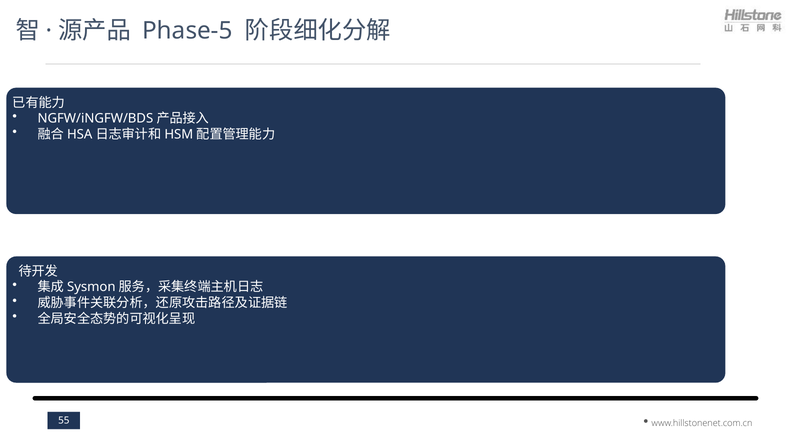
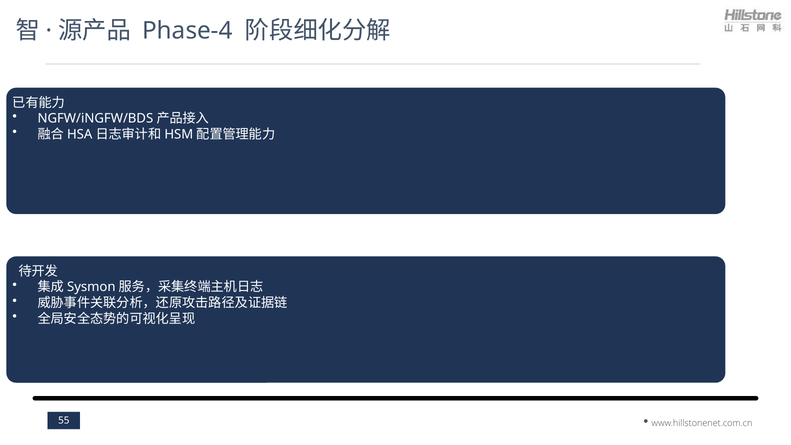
Phase-5: Phase-5 -> Phase-4 (187, 31)
